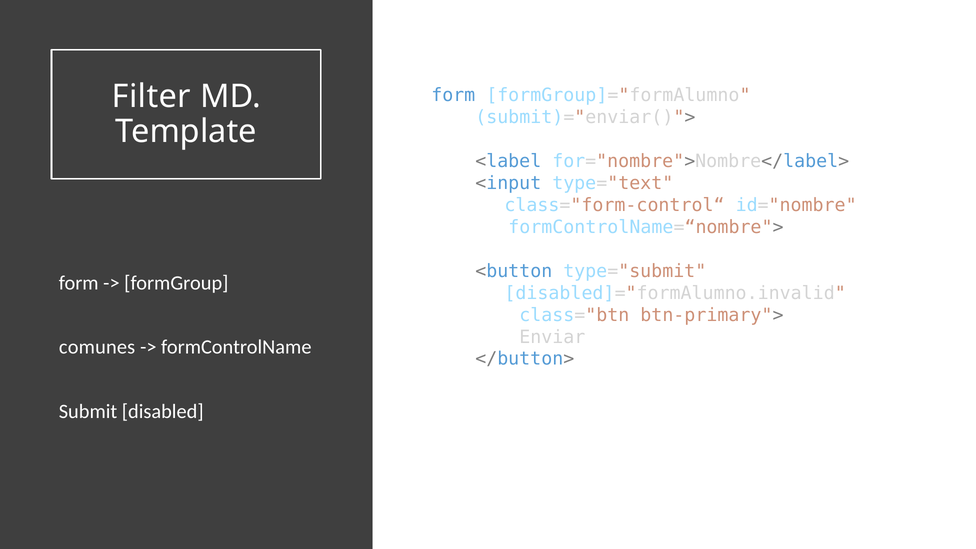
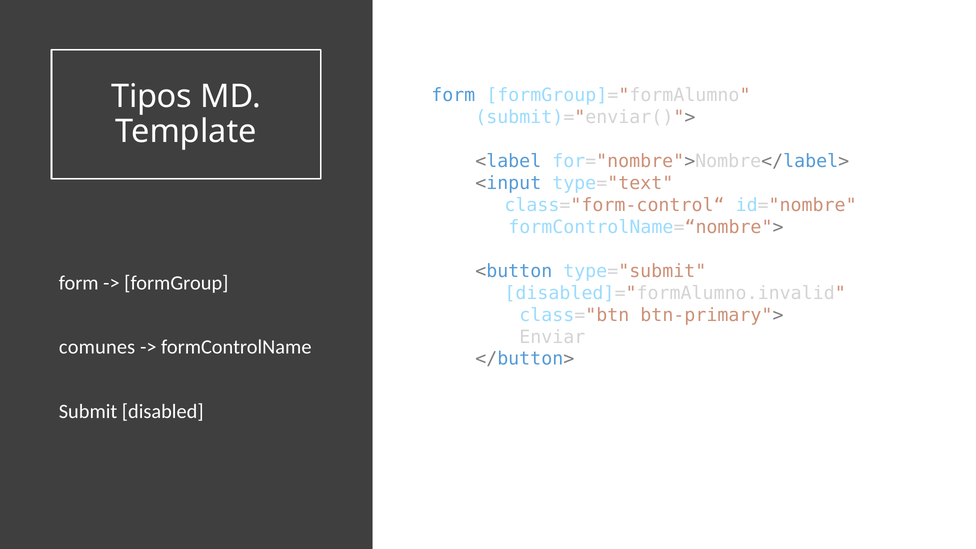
Filter: Filter -> Tipos (152, 96)
